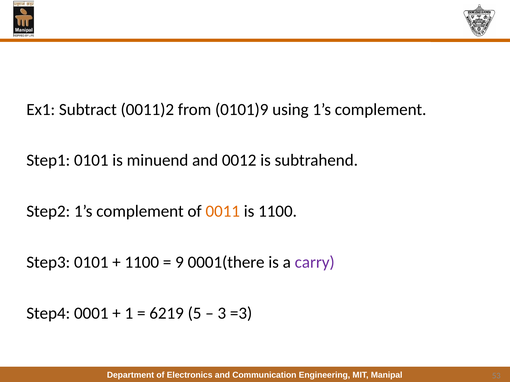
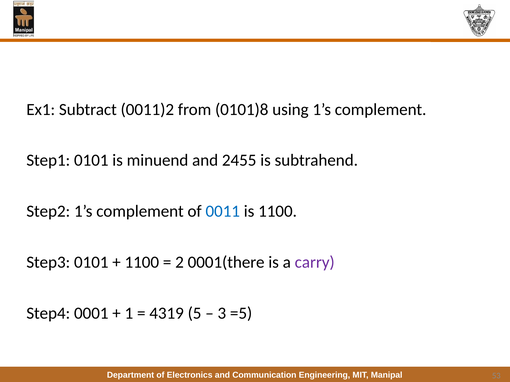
0101)9: 0101)9 -> 0101)8 (242, 110)
0012: 0012 -> 2455 (239, 161)
0011 colour: orange -> blue (223, 212)
9: 9 -> 2 (180, 263)
6219: 6219 -> 4319 (167, 314)
=3: =3 -> =5 (241, 314)
